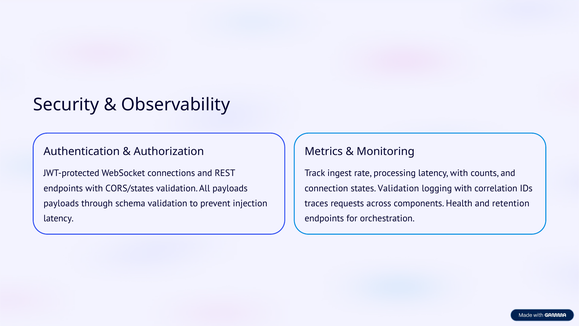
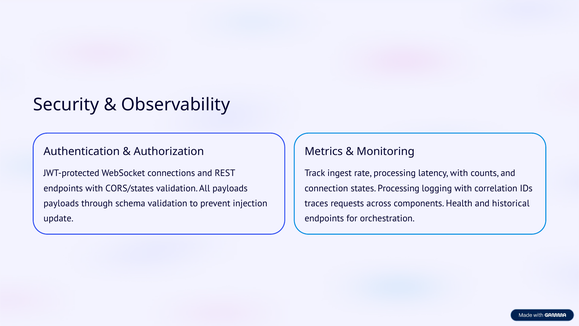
states Validation: Validation -> Processing (399, 188)
retention: retention -> historical (511, 203)
latency: latency -> update (58, 218)
